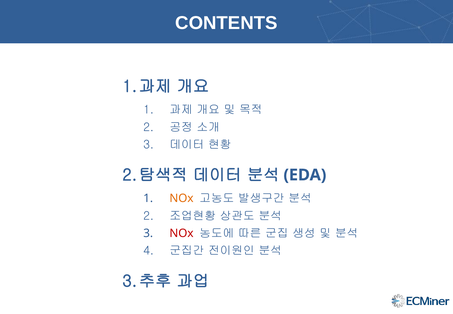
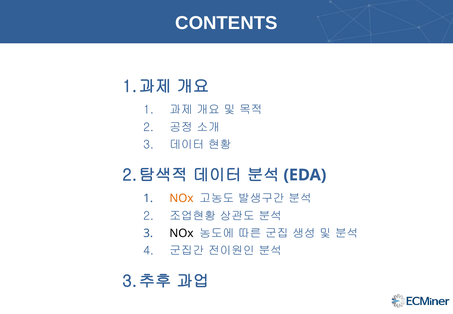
NOx colour: red -> black (181, 233)
